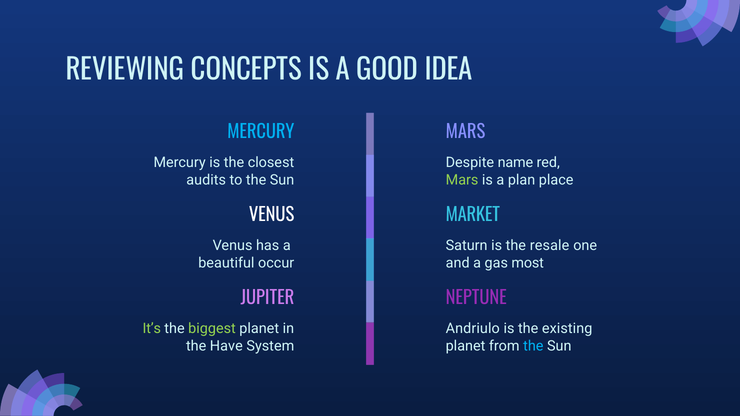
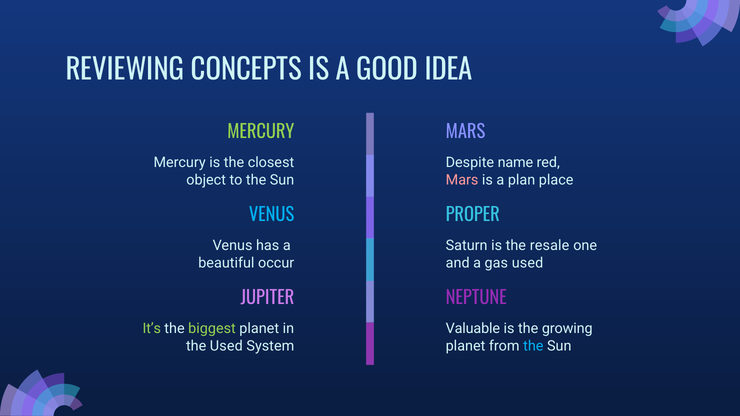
MERCURY colour: light blue -> light green (261, 132)
audits: audits -> object (206, 180)
Mars colour: light green -> pink (462, 180)
VENUS colour: white -> light blue (272, 215)
MARKET: MARKET -> PROPER (473, 215)
gas most: most -> used (528, 263)
Andriulo: Andriulo -> Valuable (473, 329)
existing: existing -> growing (567, 329)
the Have: Have -> Used (226, 346)
